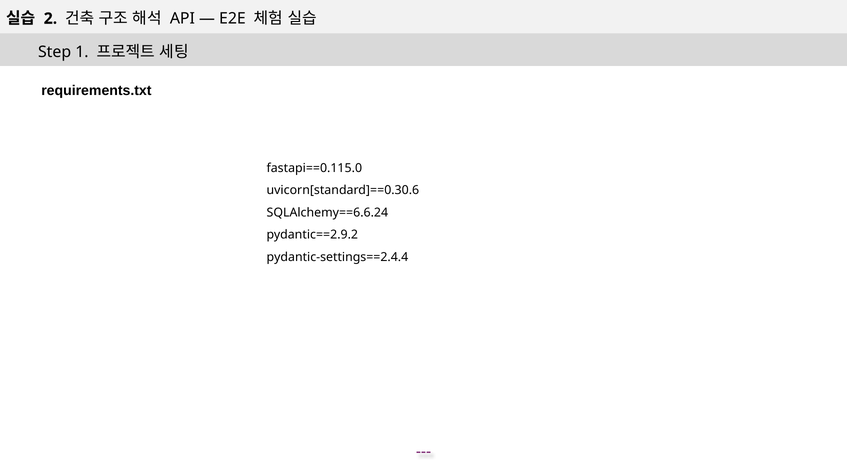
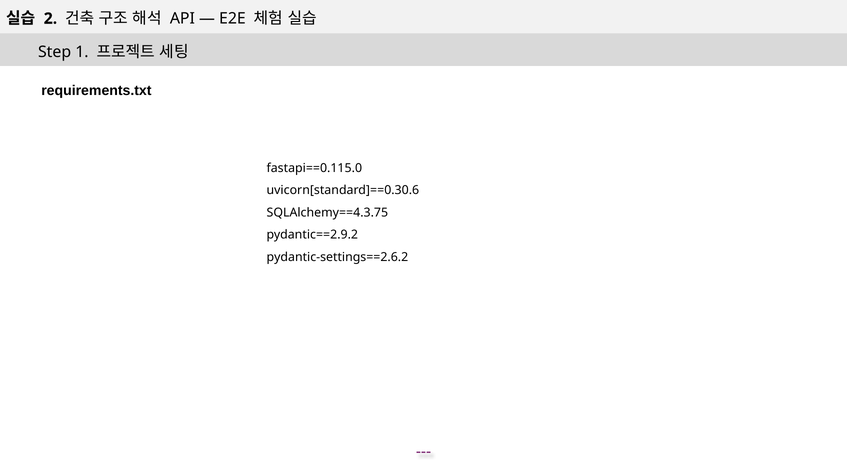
SQLAlchemy==6.6.24: SQLAlchemy==6.6.24 -> SQLAlchemy==4.3.75 (327, 213)
pydantic-settings==2.4.4: pydantic-settings==2.4.4 -> pydantic-settings==2.6.2 (337, 257)
